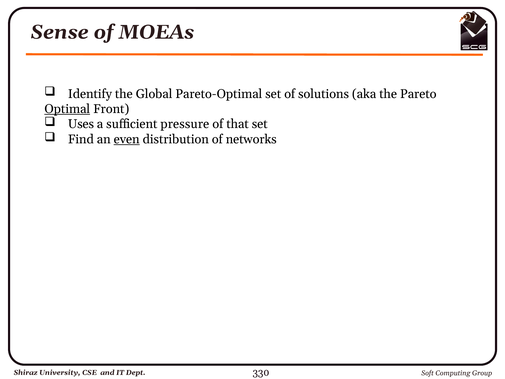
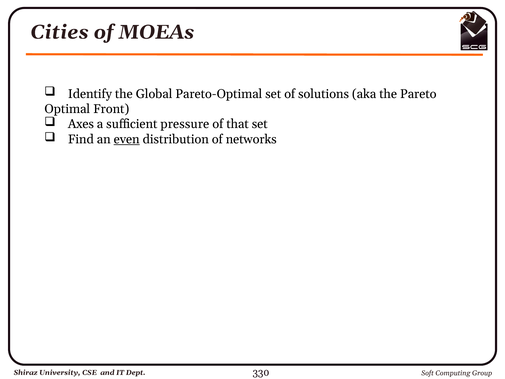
Sense: Sense -> Cities (59, 32)
Optimal underline: present -> none (67, 109)
Uses: Uses -> Axes (81, 124)
